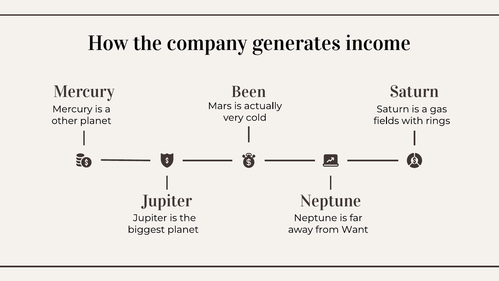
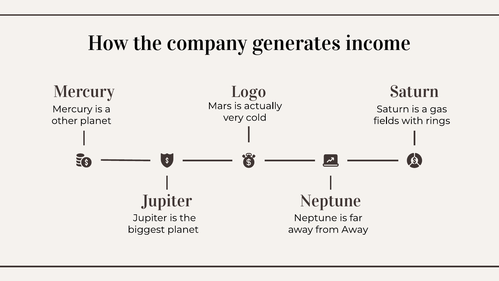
Been: Been -> Logo (249, 92)
from Want: Want -> Away (355, 229)
